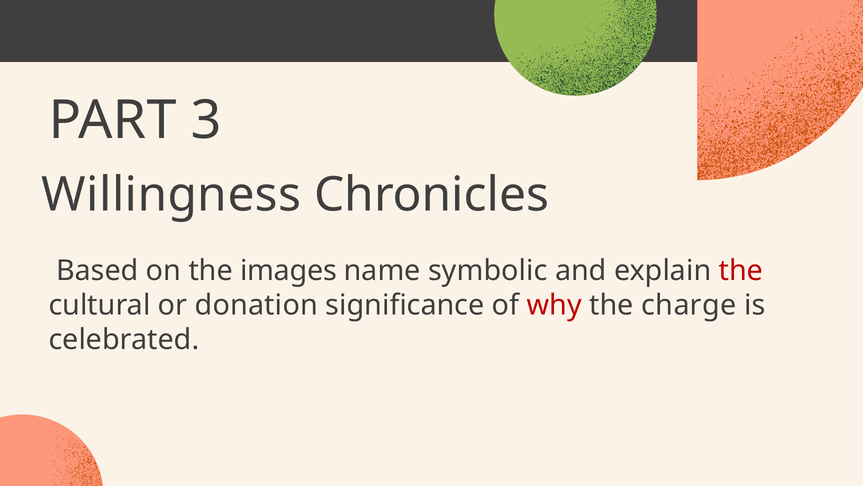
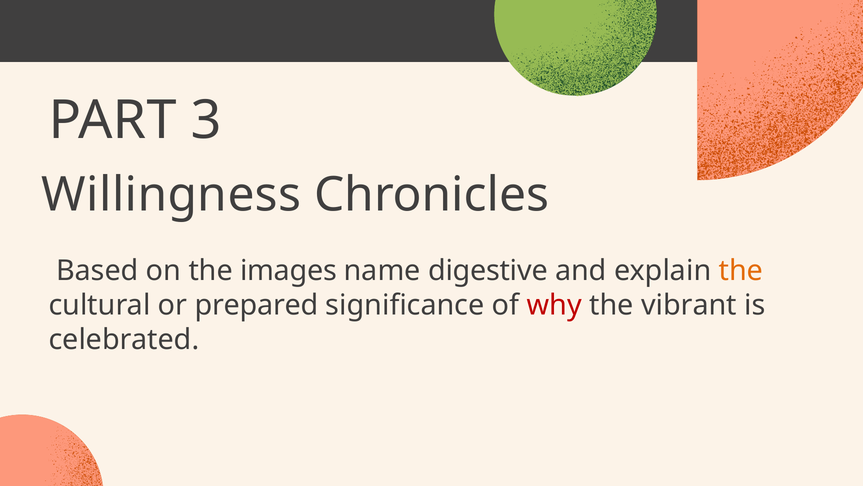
symbolic: symbolic -> digestive (488, 270)
the colour: red -> orange (741, 270)
donation: donation -> prepared (256, 305)
charge: charge -> vibrant (689, 305)
